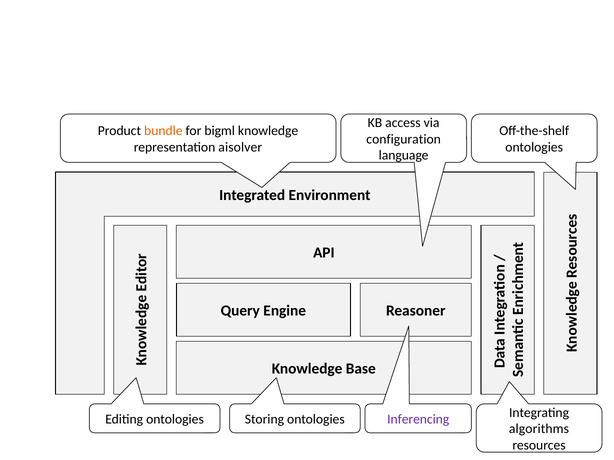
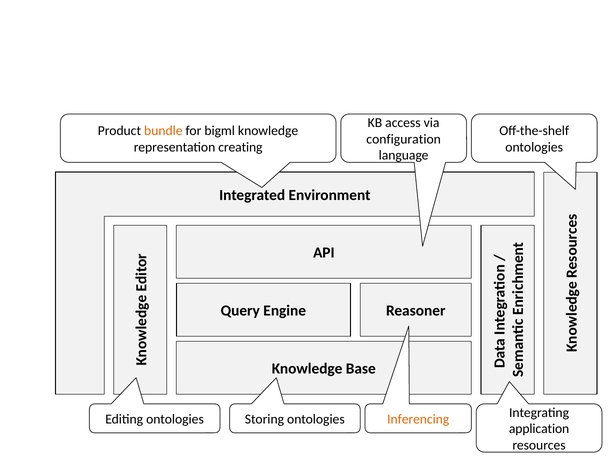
aisolver: aisolver -> creating (240, 147)
Inferencing colour: purple -> orange (418, 420)
algorithms: algorithms -> application (539, 429)
